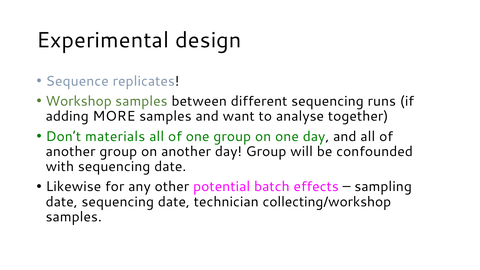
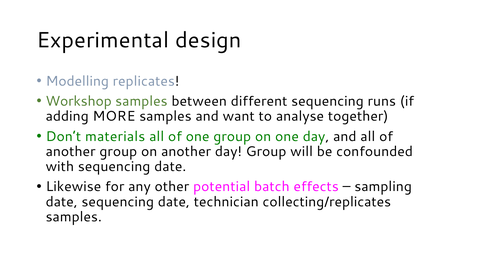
Sequence: Sequence -> Modelling (77, 81)
collecting/workshop: collecting/workshop -> collecting/replicates (327, 202)
